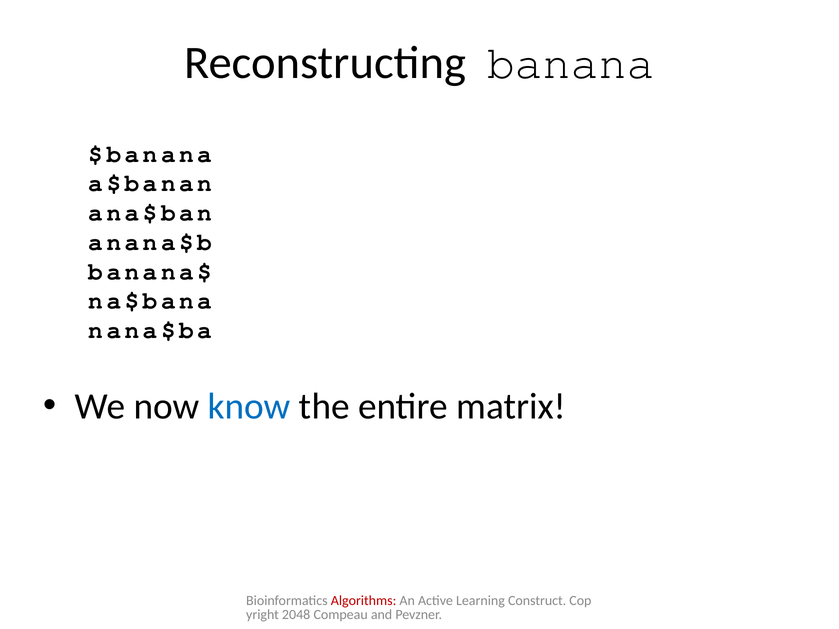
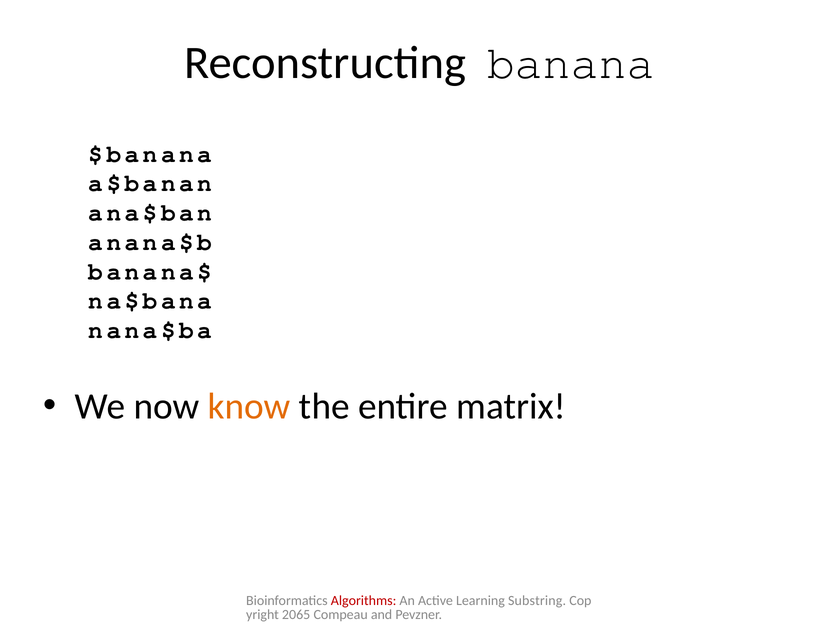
know colour: blue -> orange (249, 407)
Construct: Construct -> Substring (537, 601)
2048: 2048 -> 2065 (296, 615)
